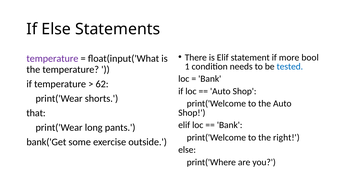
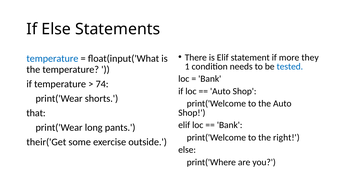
bool: bool -> they (310, 57)
temperature colour: purple -> blue (52, 59)
62: 62 -> 74 (102, 84)
bank('Get: bank('Get -> their('Get (46, 142)
